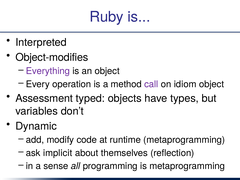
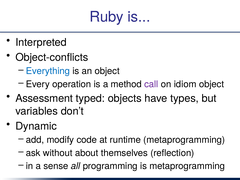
Object-modifies: Object-modifies -> Object-conflicts (52, 57)
Everything colour: purple -> blue (48, 71)
implicit: implicit -> without (58, 153)
